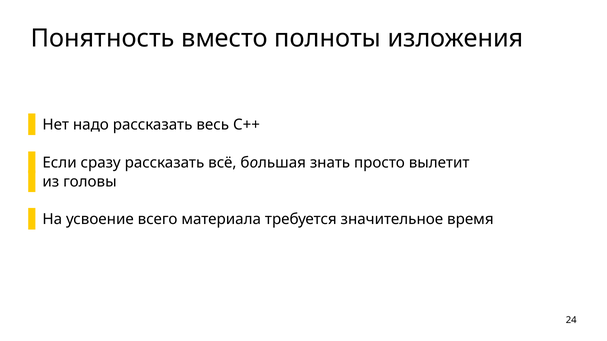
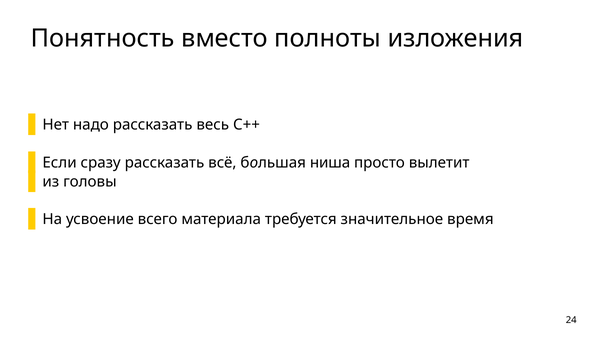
знать: знать -> ниша (330, 163)
